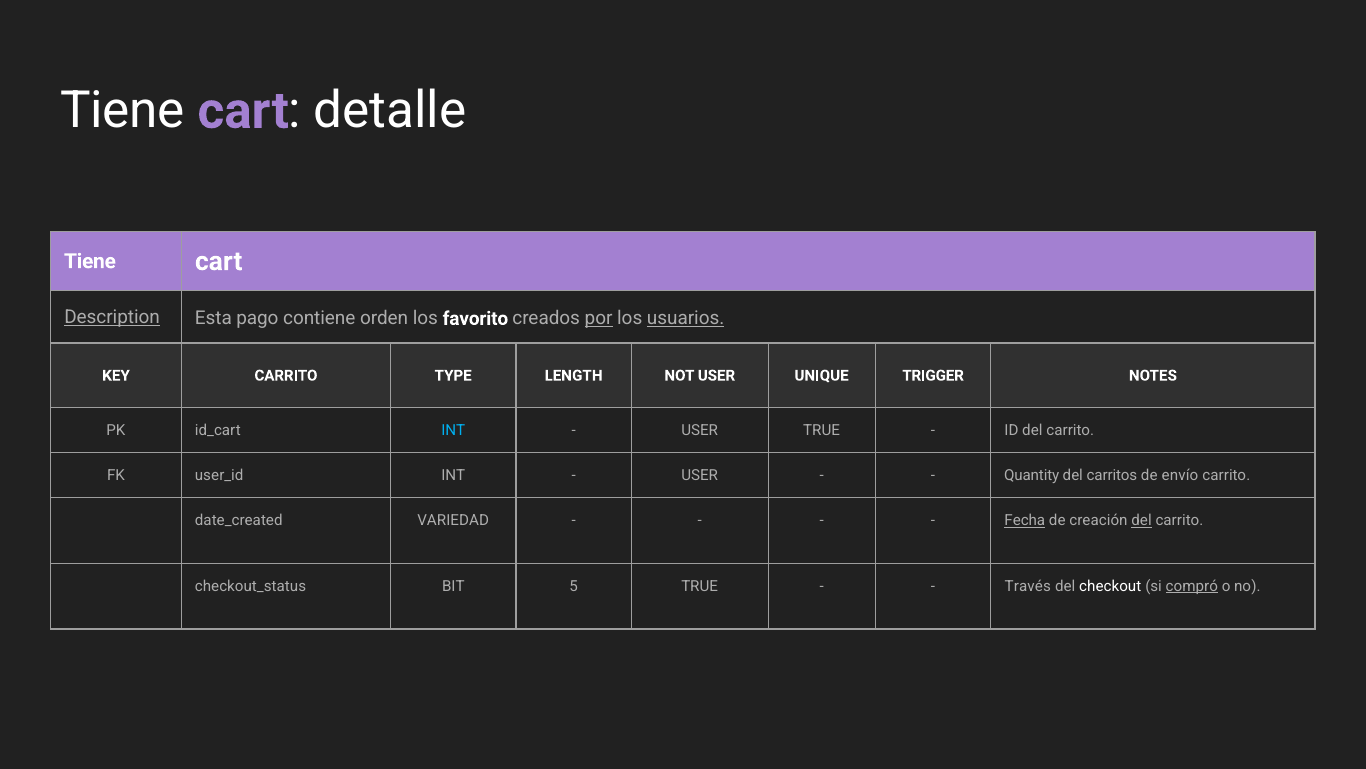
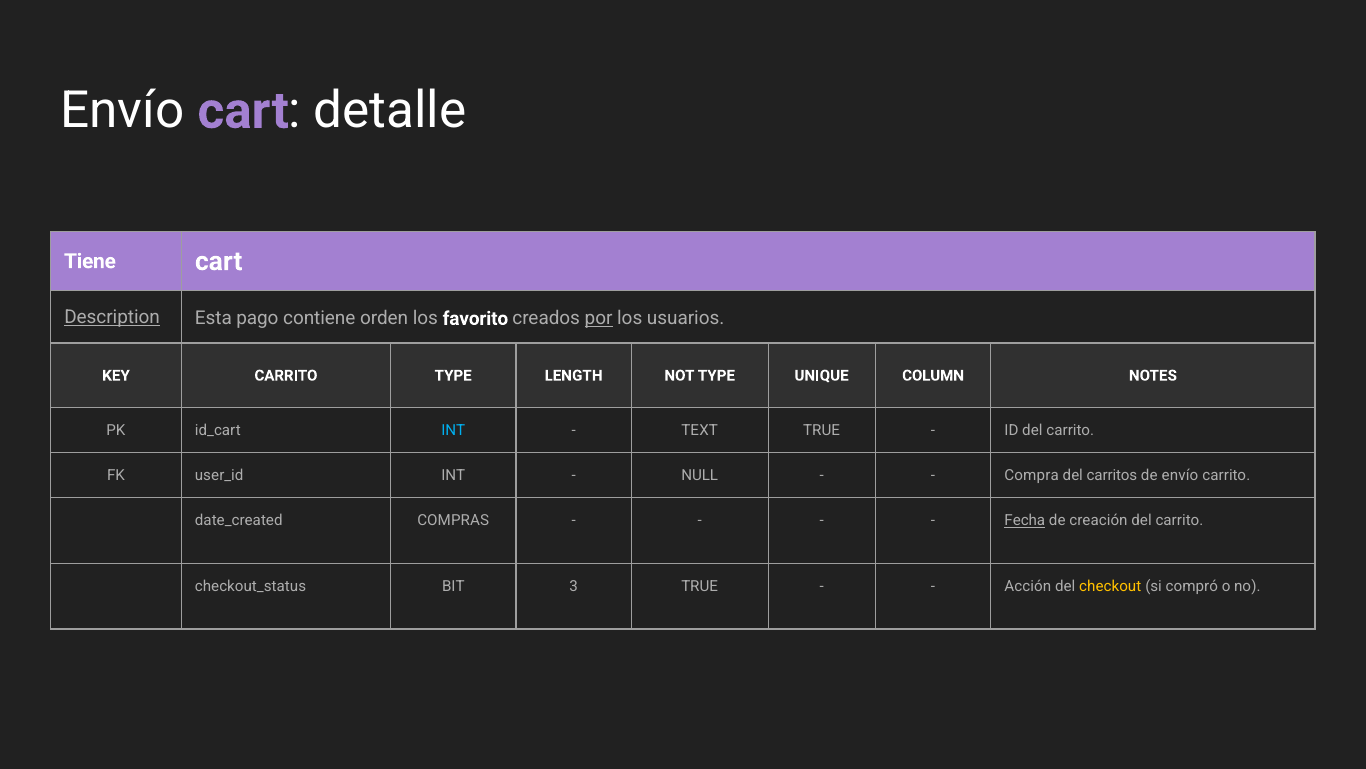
Tiene: Tiene -> Envío (122, 111)
usuarios underline: present -> none (686, 318)
NOT USER: USER -> TYPE (716, 375)
TRIGGER: TRIGGER -> COLUMN (933, 375)
USER: USER -> TEXT (700, 430)
USER: USER -> NULL (700, 475)
Quantity: Quantity -> Compra (1032, 475)
VARIEDAD: VARIEDAD -> COMPRAS (453, 520)
del underline: present -> none (1142, 520)
5: 5 -> 3 (574, 586)
Través: Través -> Acción (1028, 586)
checkout colour: white -> yellow (1110, 586)
compró underline: present -> none (1192, 586)
